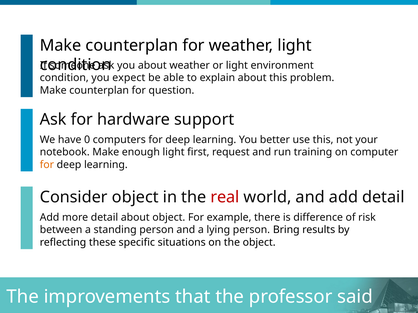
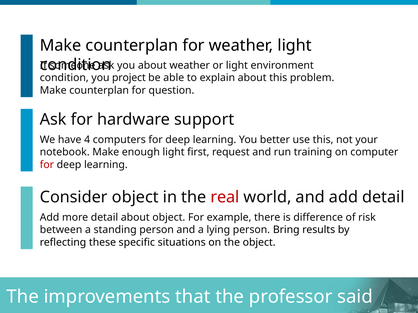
expect: expect -> project (129, 78)
0: 0 -> 4 (87, 140)
for colour: orange -> red (47, 165)
